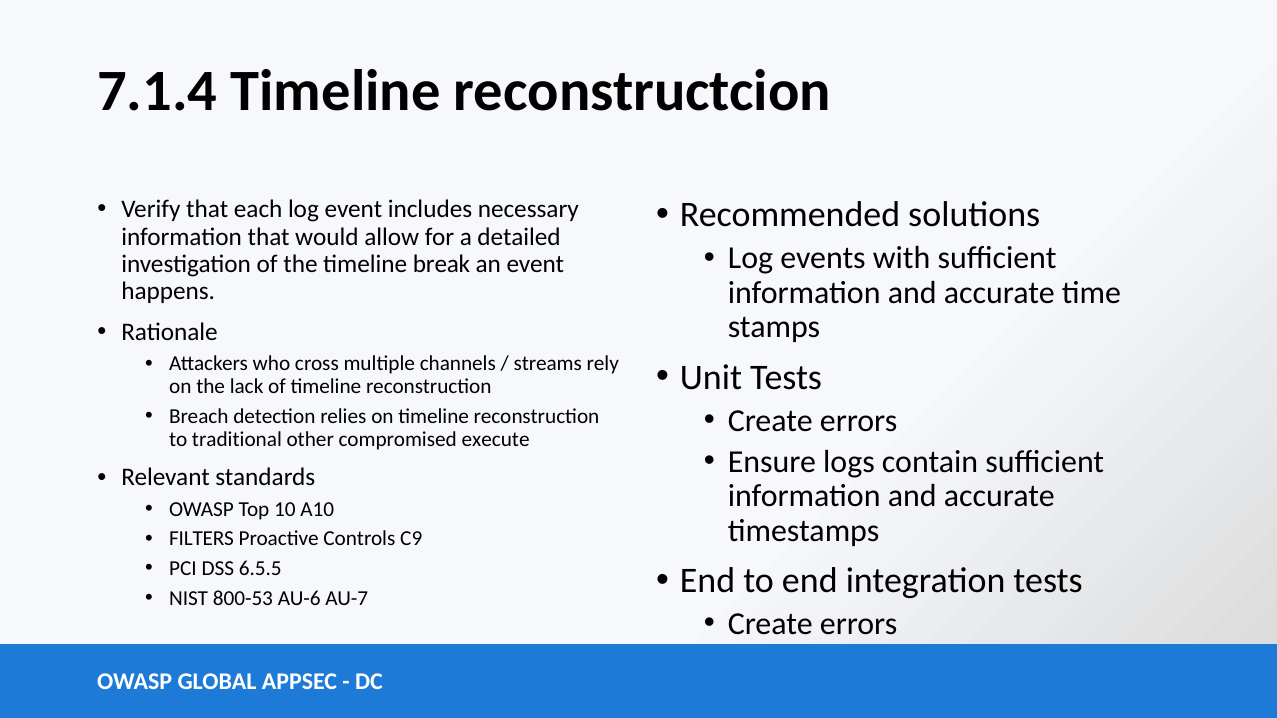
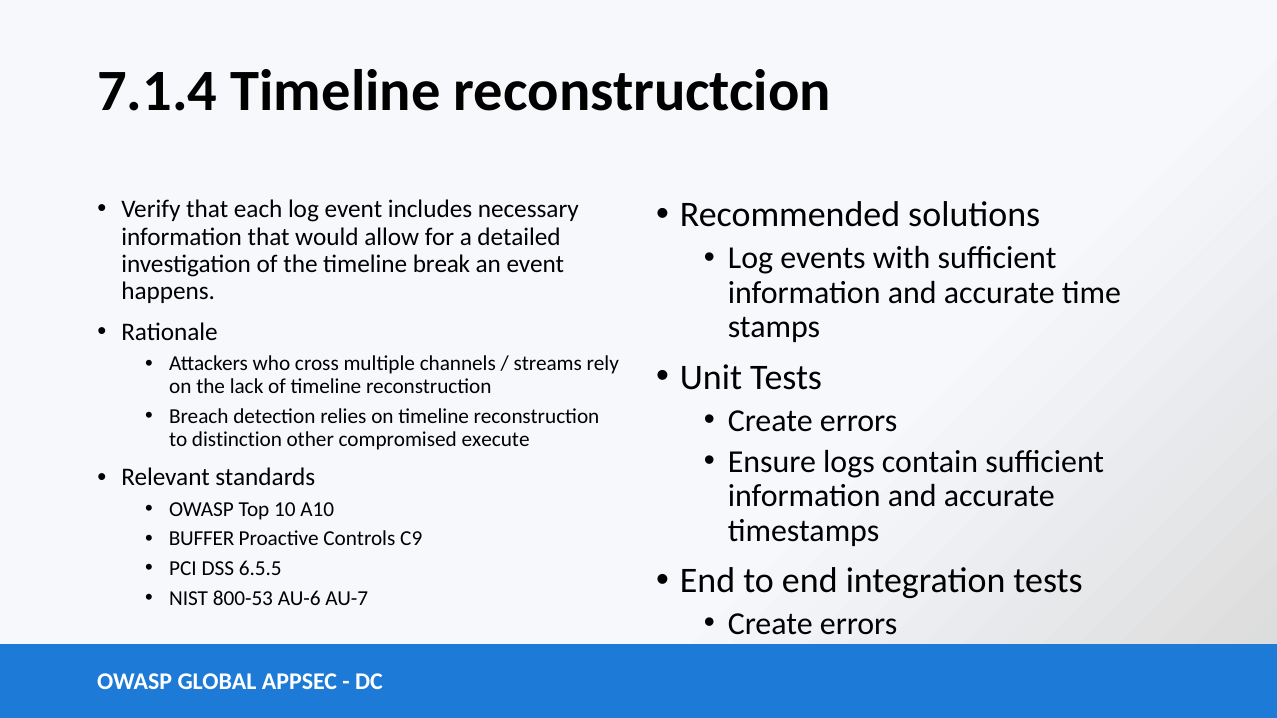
traditional: traditional -> distinction (237, 439)
FILTERS: FILTERS -> BUFFER (202, 539)
